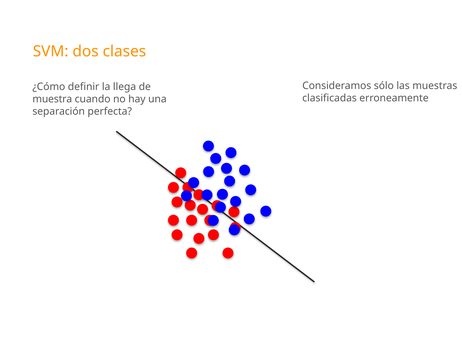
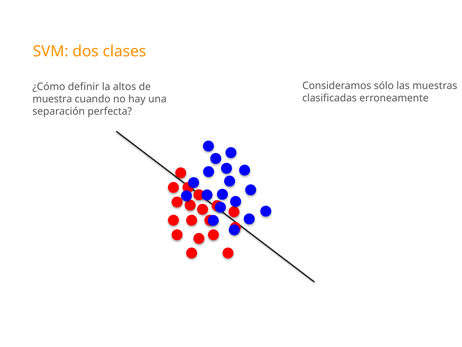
llega: llega -> altos (125, 87)
